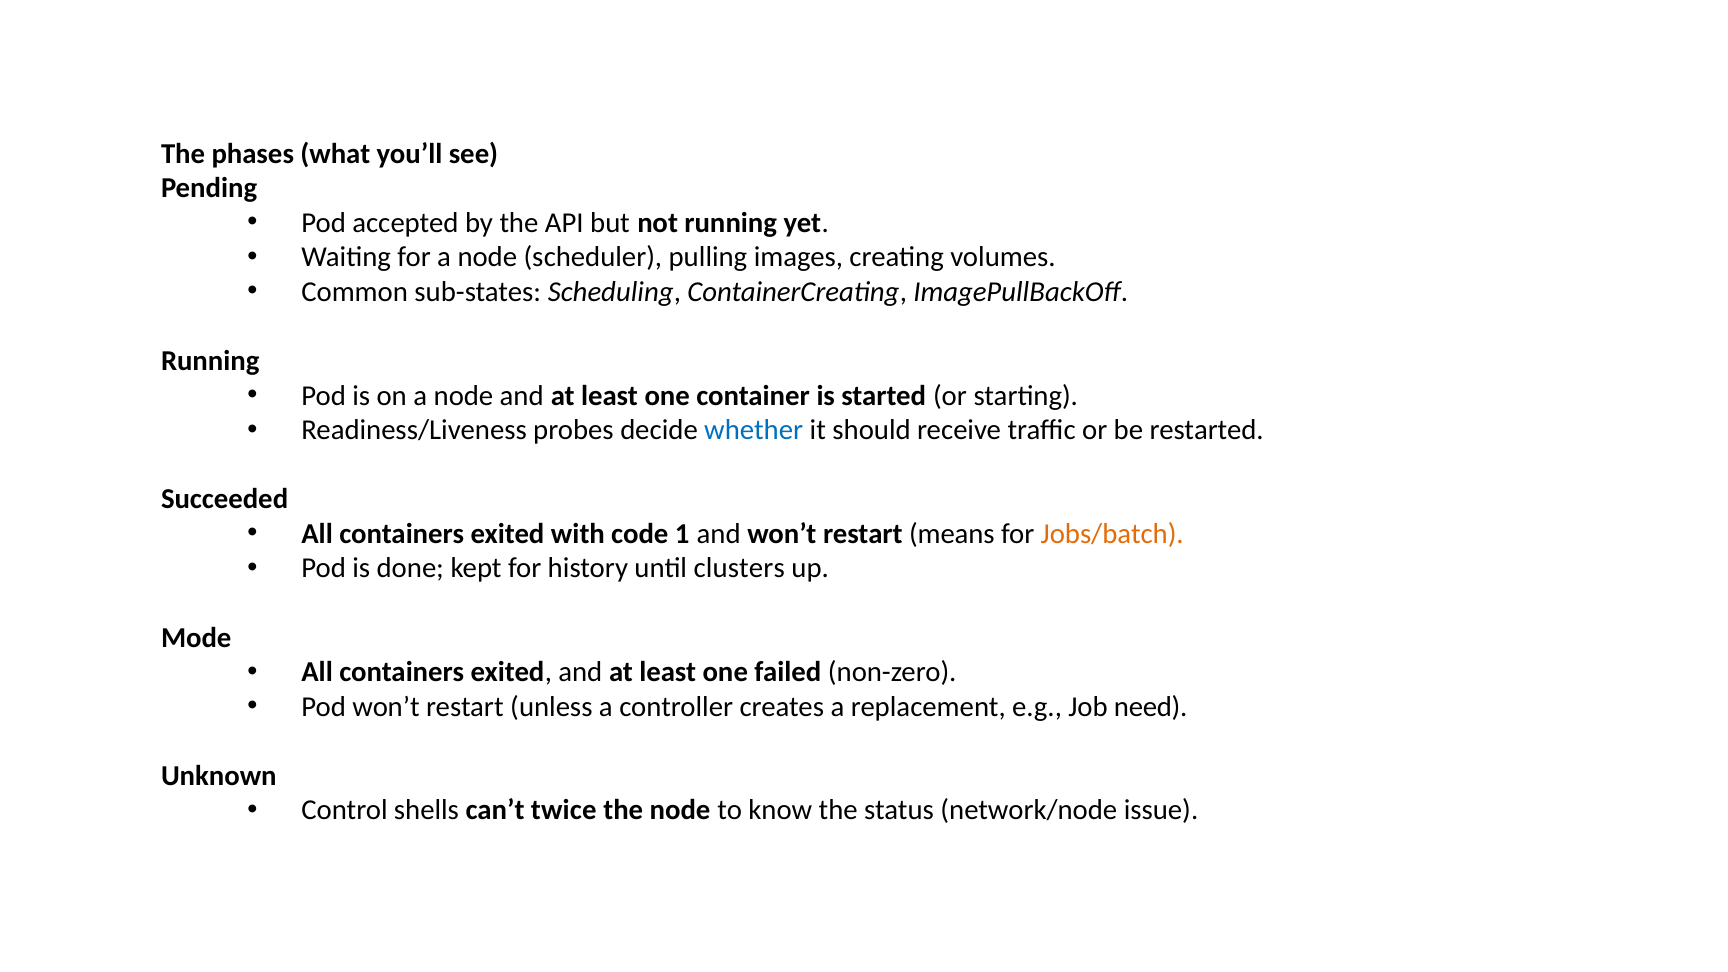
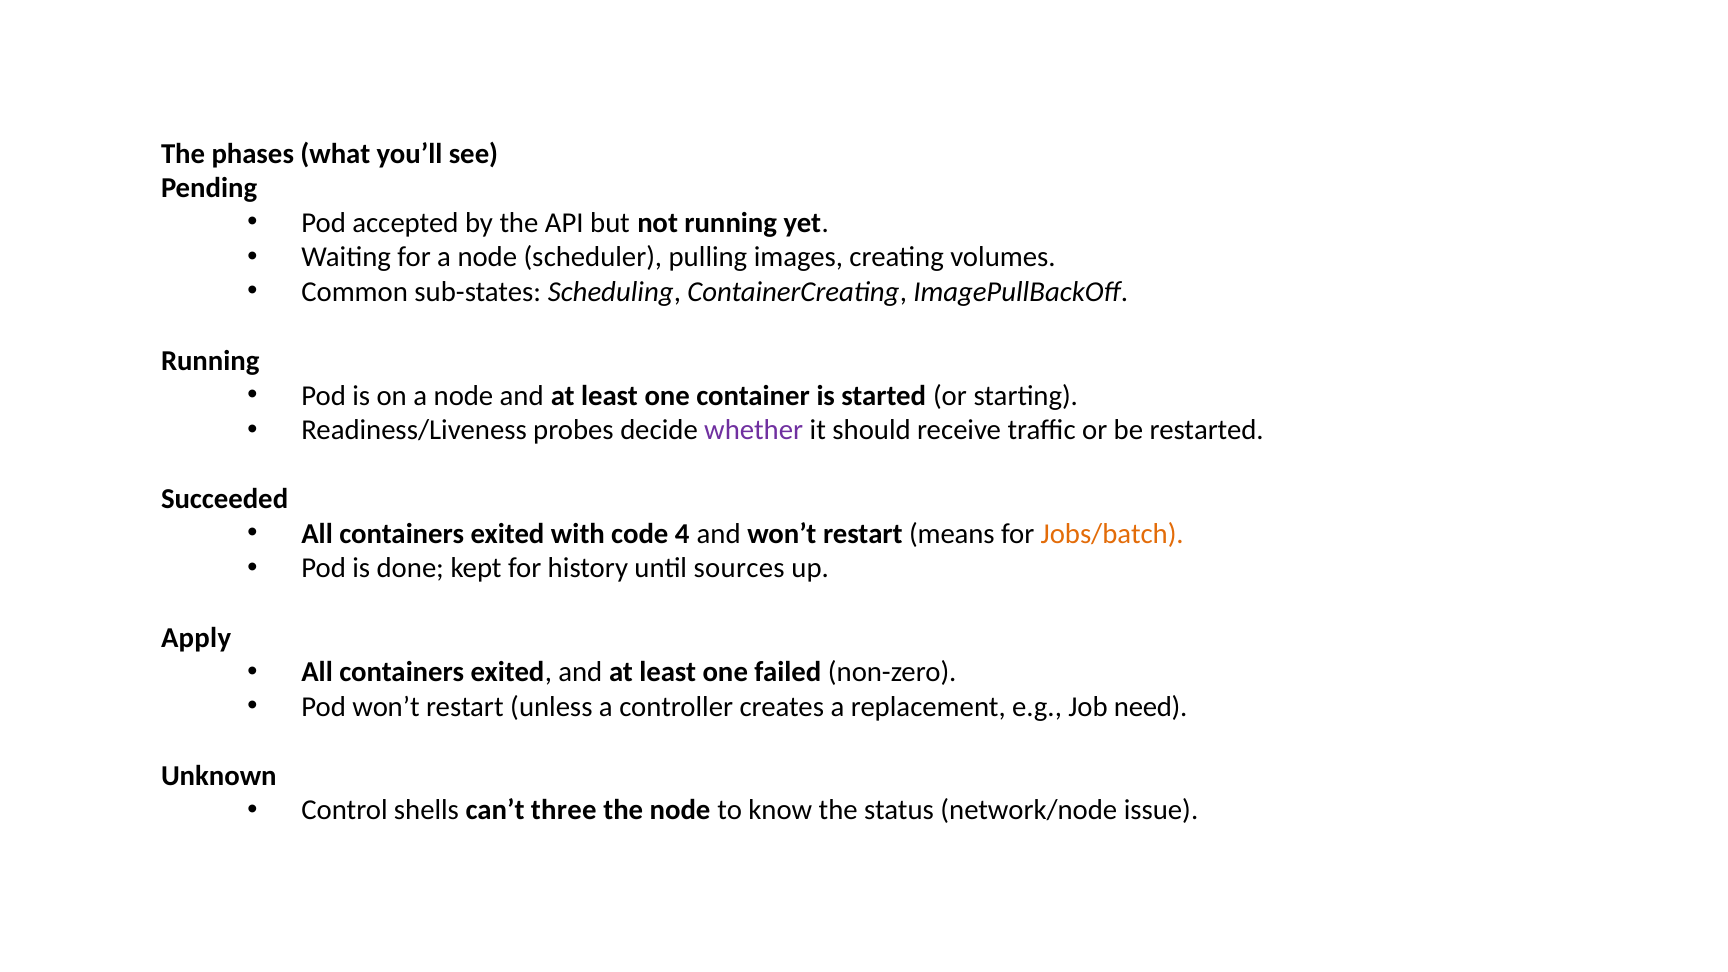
whether colour: blue -> purple (754, 430)
1: 1 -> 4 (682, 534)
clusters: clusters -> sources (739, 568)
Mode: Mode -> Apply (196, 638)
twice: twice -> three (564, 810)
